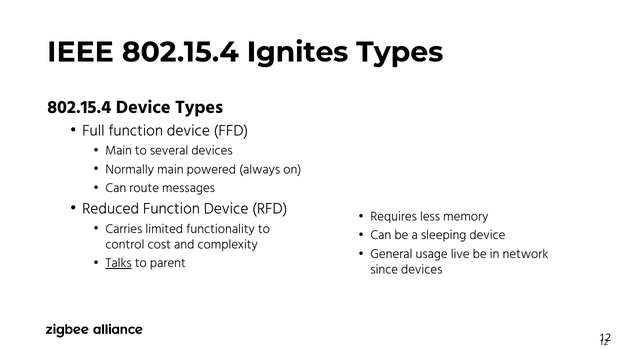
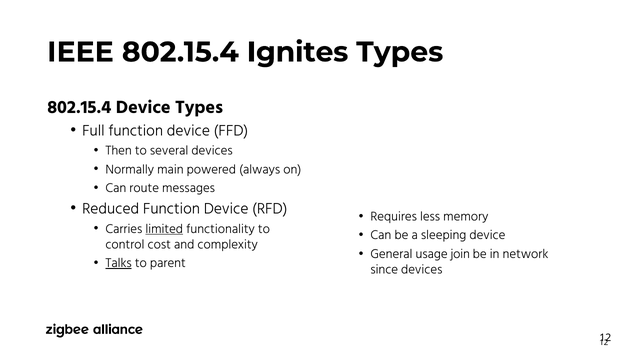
Main: Main -> Then (119, 151)
limited underline: none -> present (164, 229)
live: live -> join (460, 254)
